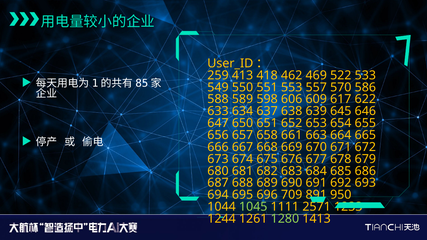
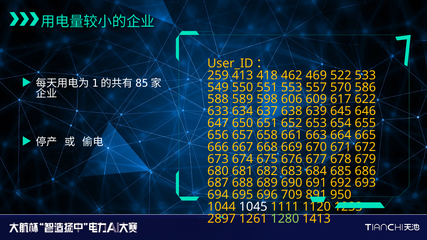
1045 colour: light green -> white (253, 207)
2571: 2571 -> 1120 (317, 207)
1244: 1244 -> 2897 (222, 219)
